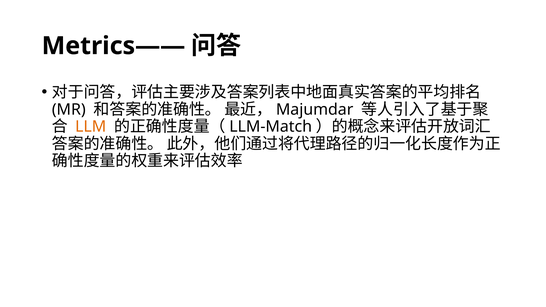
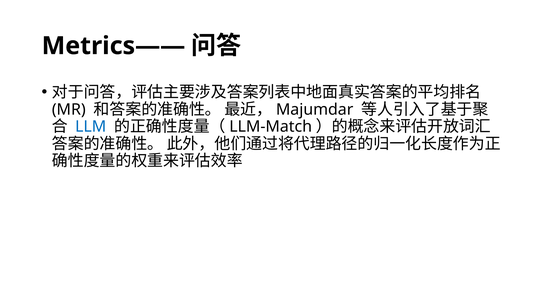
LLM colour: orange -> blue (91, 127)
